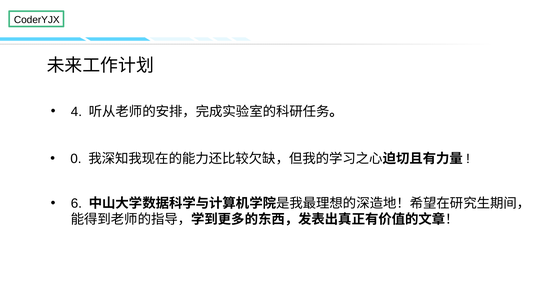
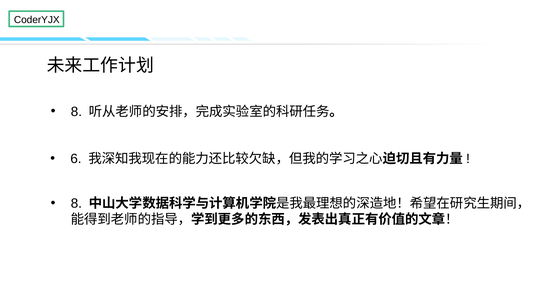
4: 4 -> 8 (76, 112)
0: 0 -> 6 (76, 159)
6: 6 -> 8 (76, 203)
